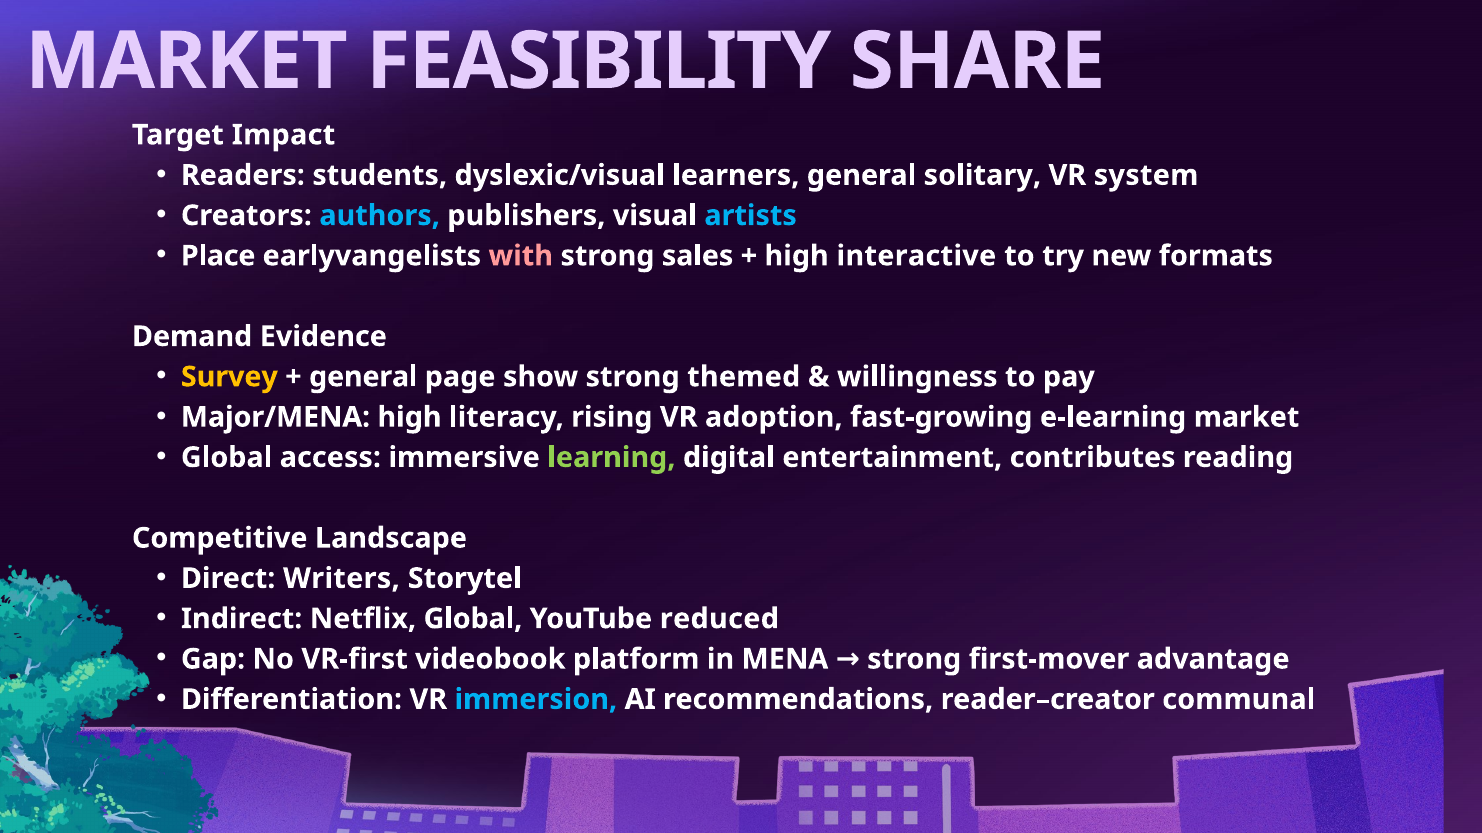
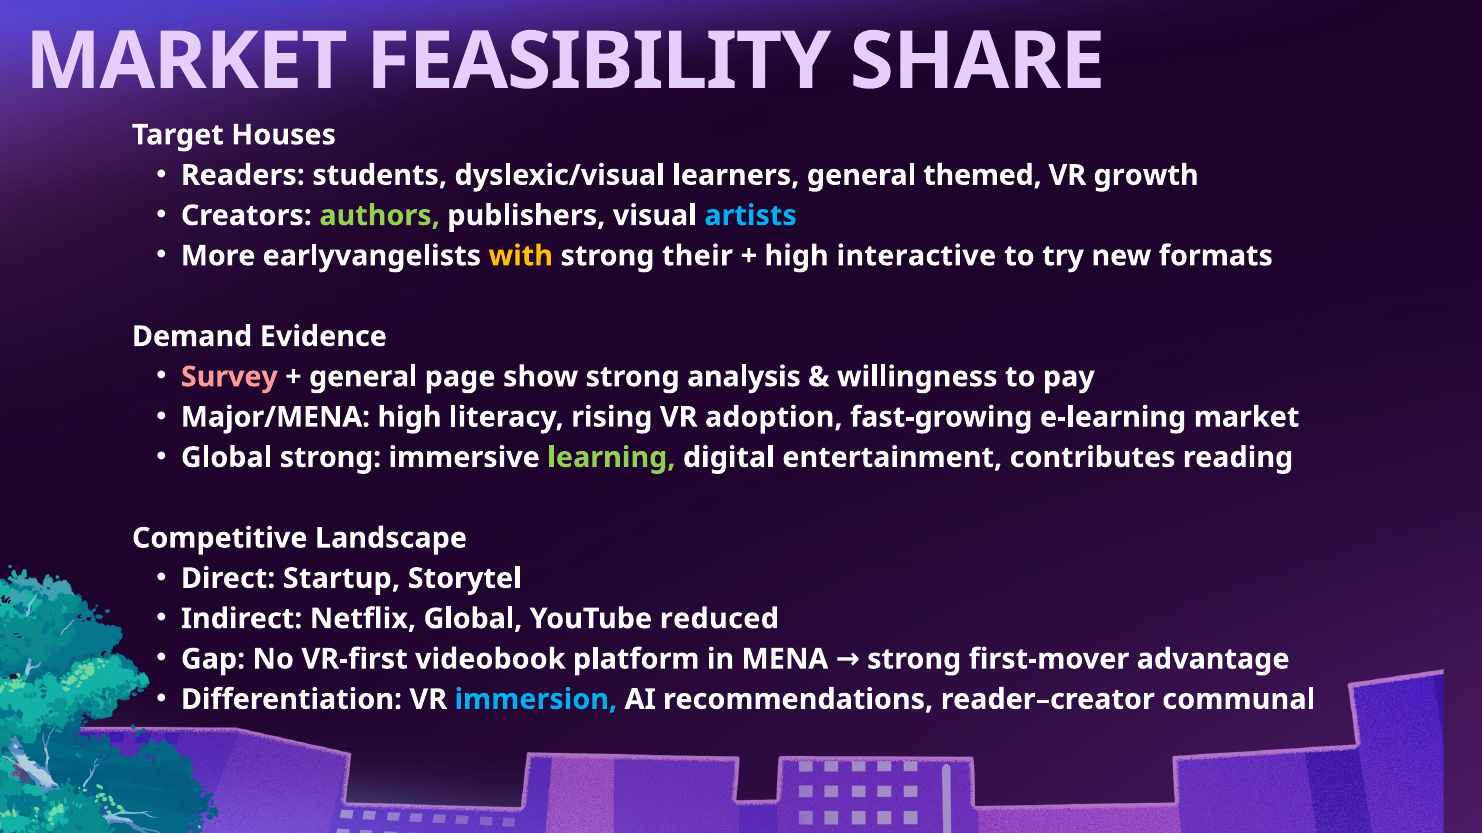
Impact: Impact -> Houses (284, 135)
solitary: solitary -> themed (983, 175)
system: system -> growth (1146, 175)
authors colour: light blue -> light green (380, 216)
Place: Place -> More (218, 256)
with colour: pink -> yellow (521, 256)
sales: sales -> their (697, 256)
Survey colour: yellow -> pink (229, 377)
themed: themed -> analysis (744, 377)
Global access: access -> strong (330, 458)
Writers: Writers -> Startup (341, 579)
